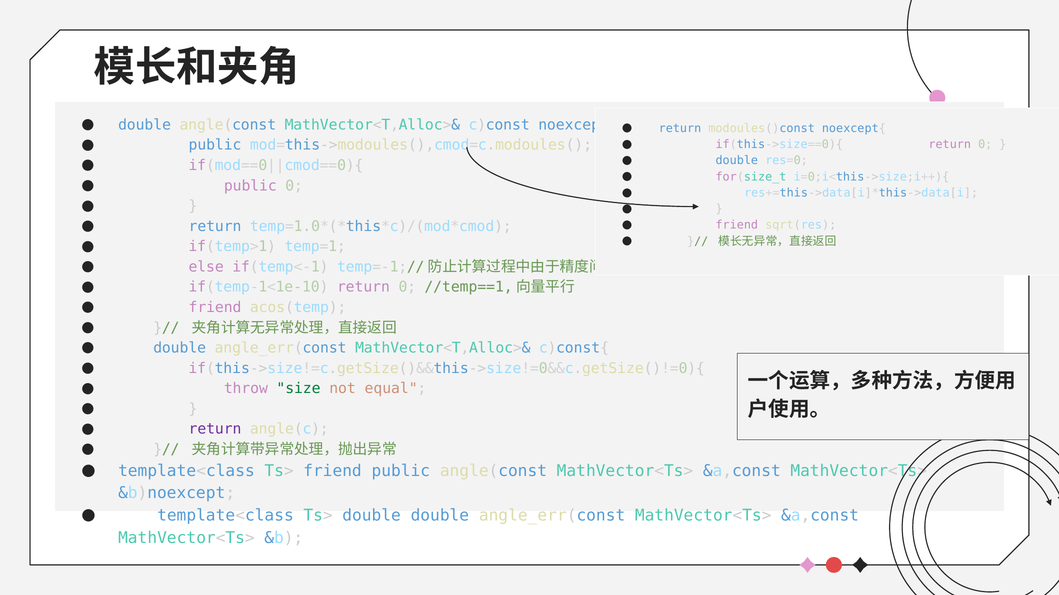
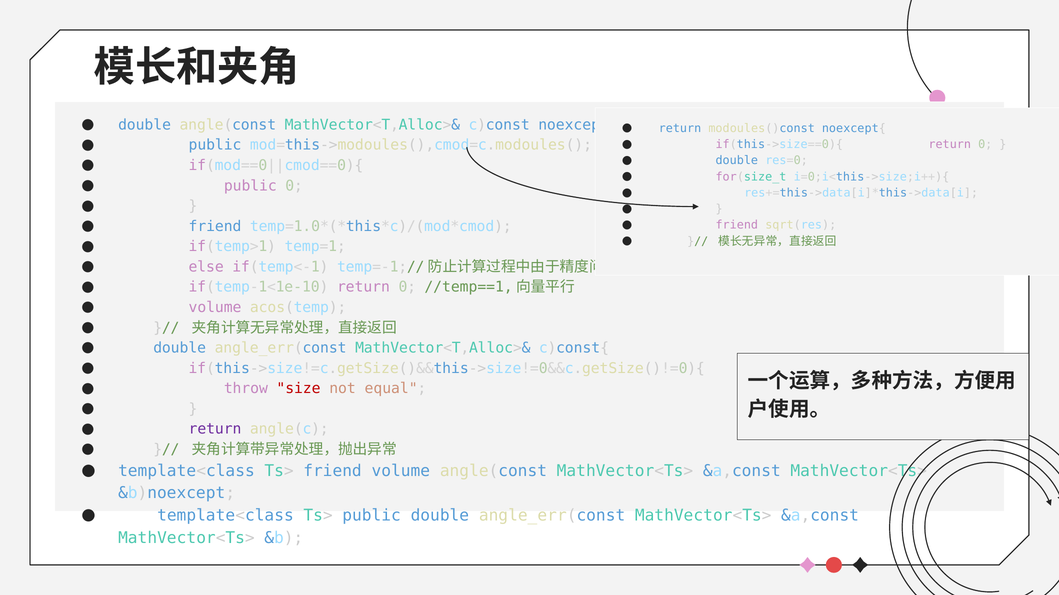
return: return -> friend (215, 227)
friend: friend -> volume (215, 308)
size colour: green -> red (298, 389)
friend public: public -> volume (401, 471)
Ts> double: double -> public (372, 516)
